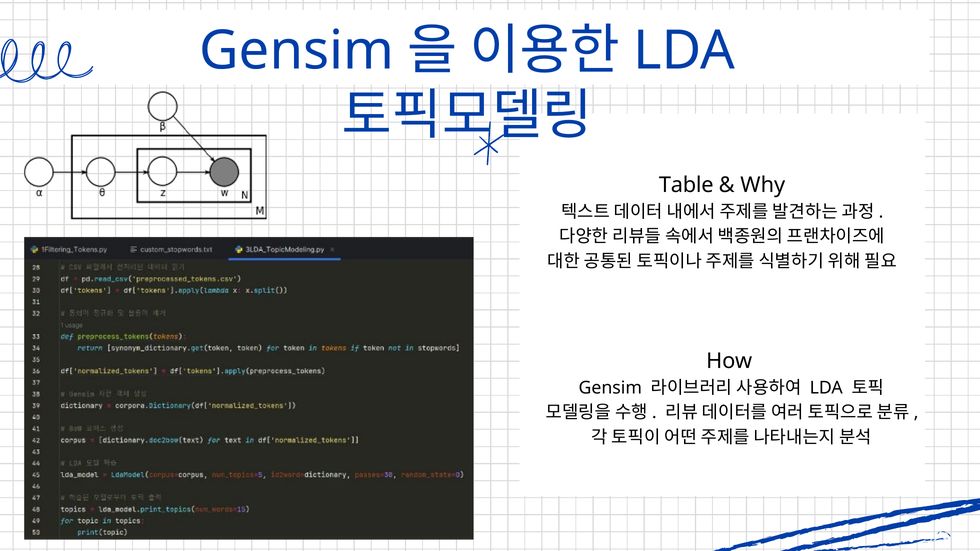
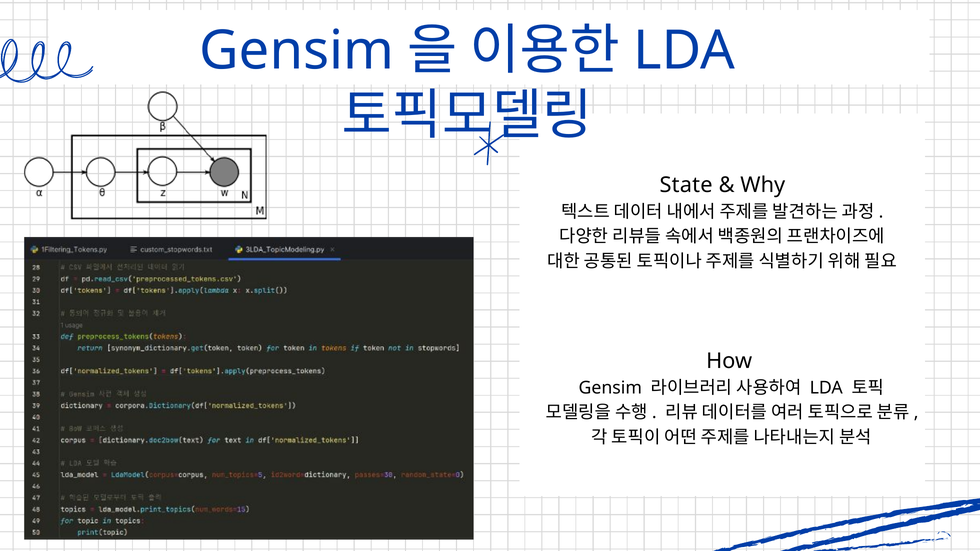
Table: Table -> State (686, 185)
